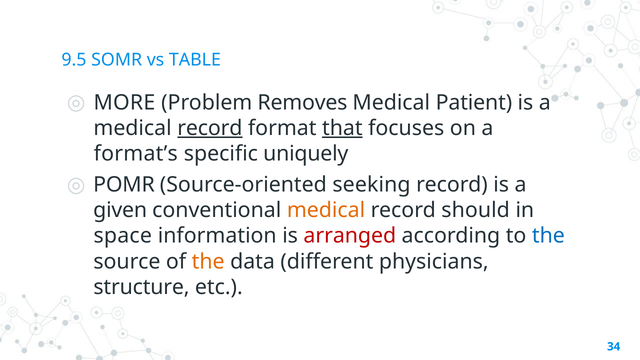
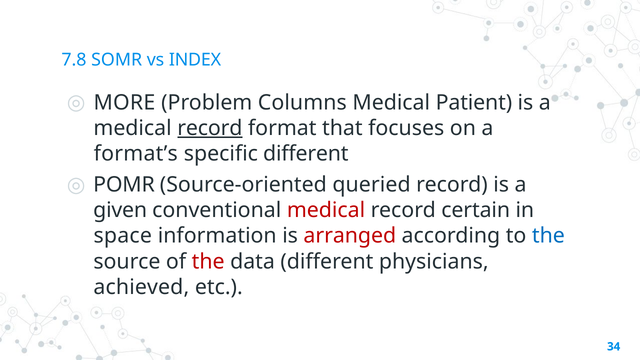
9.5: 9.5 -> 7.8 (74, 60)
TABLE: TABLE -> INDEX (195, 60)
Removes: Removes -> Columns (302, 103)
that underline: present -> none (342, 128)
specific uniquely: uniquely -> different (306, 154)
seeking: seeking -> queried (372, 185)
medical colour: orange -> red (326, 210)
should: should -> certain (476, 210)
the colour: orange -> red (208, 262)
structure: structure -> achieved (141, 287)
